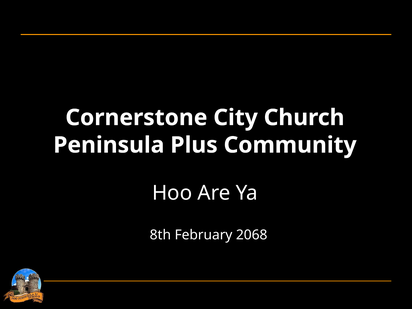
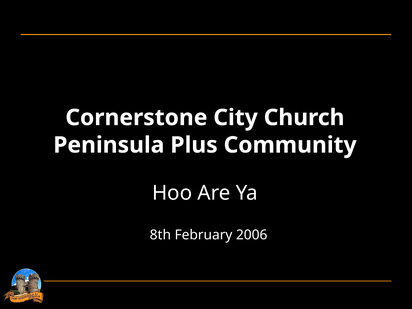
2068: 2068 -> 2006 (252, 235)
